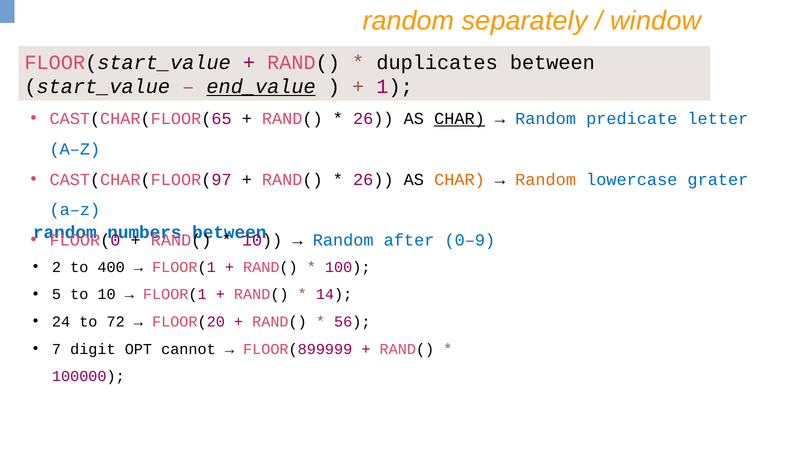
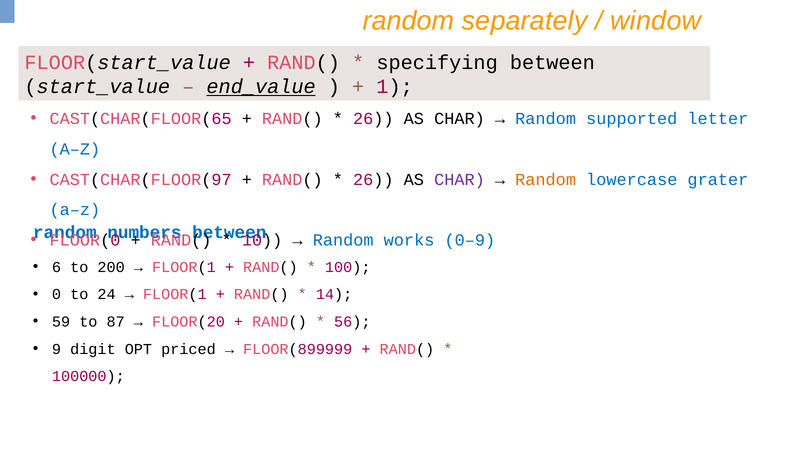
duplicates: duplicates -> specifying (437, 62)
CHAR underline: present -> none (459, 119)
predicate: predicate -> supported (632, 119)
CHAR colour: orange -> purple (459, 179)
after: after -> works (409, 240)
2: 2 -> 6 (57, 267)
400: 400 -> 200 (111, 267)
5: 5 -> 0 (57, 294)
to 10: 10 -> 24 (107, 294)
24: 24 -> 59 (61, 322)
72: 72 -> 87 (116, 322)
7: 7 -> 9 (57, 349)
cannot: cannot -> priced (188, 349)
